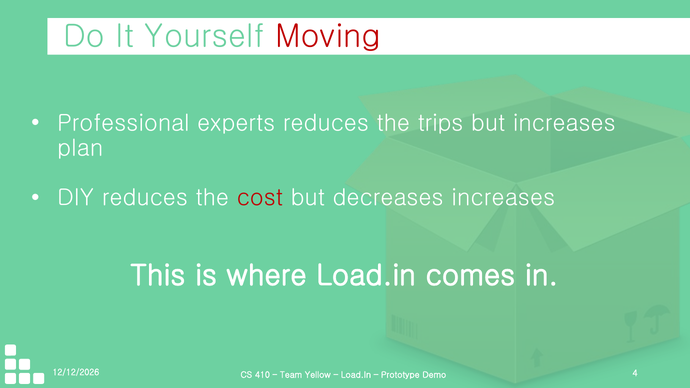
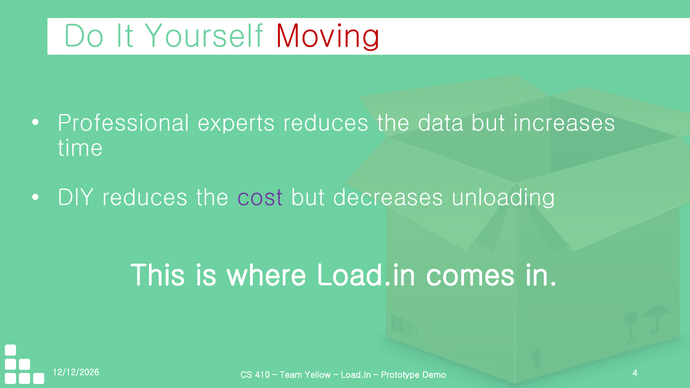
trips: trips -> data (441, 123)
plan: plan -> time (80, 148)
cost colour: red -> purple (260, 198)
decreases increases: increases -> unloading (503, 198)
